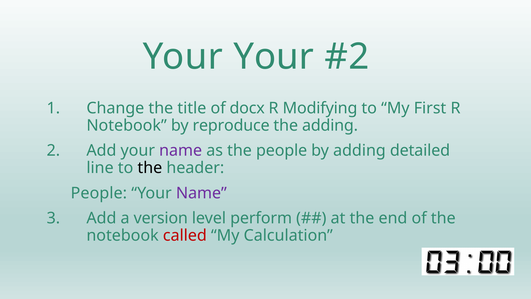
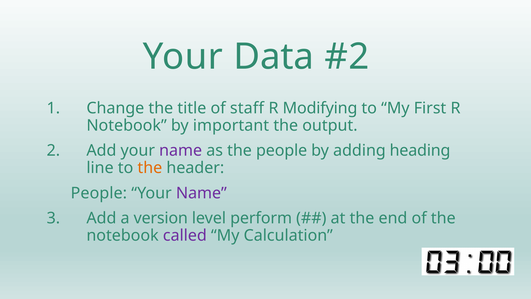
Your Your: Your -> Data (274, 57)
docx: docx -> staff (247, 108)
reproduce: reproduce -> important (231, 125)
the adding: adding -> output (330, 125)
detailed: detailed -> heading (420, 150)
the colour: black -> orange (150, 168)
called colour: red -> purple (185, 235)
